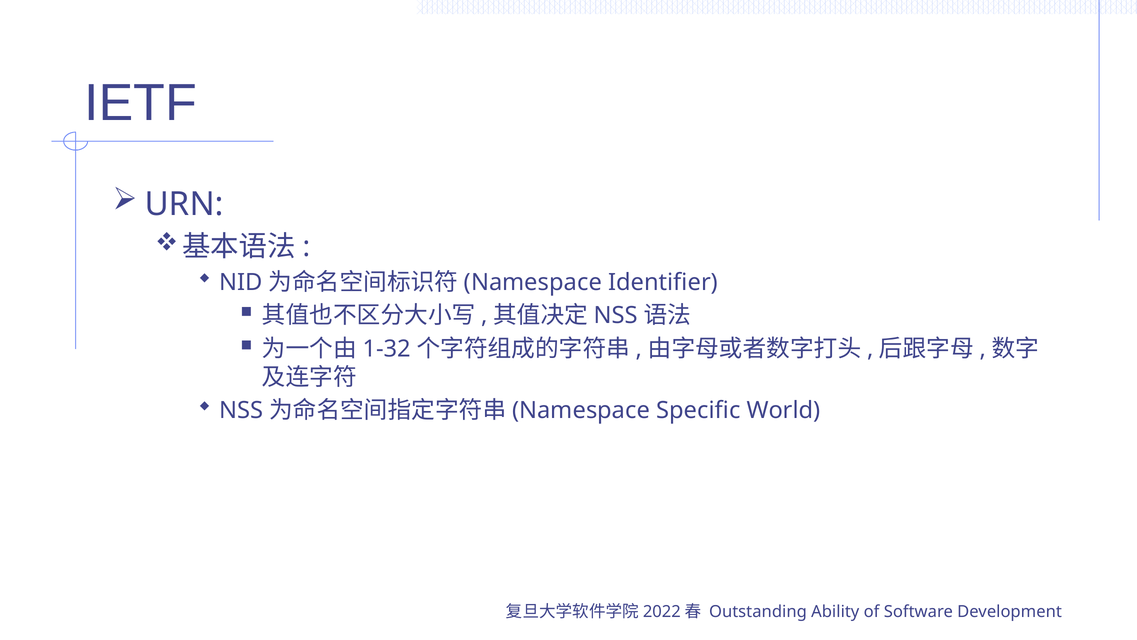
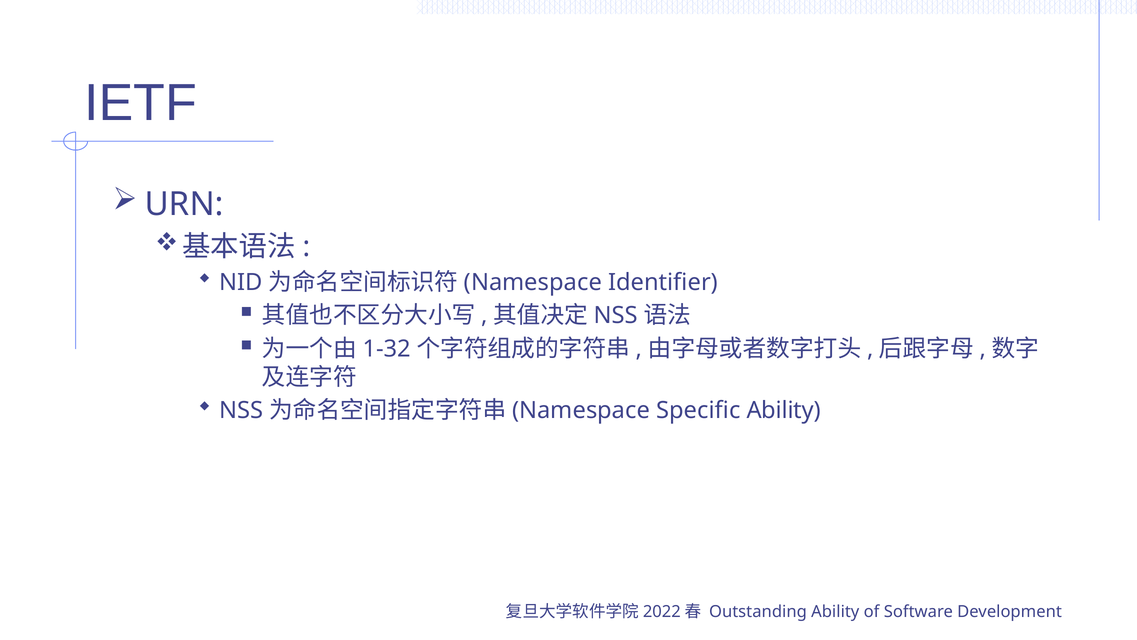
Specific World: World -> Ability (784, 410)
